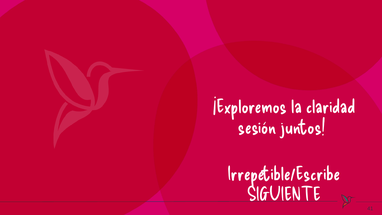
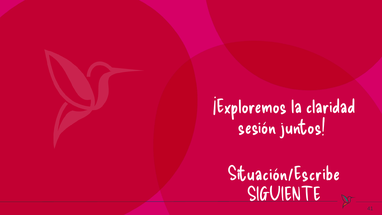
Irrepetible/Escribe: Irrepetible/Escribe -> Situación/Escribe (284, 174)
